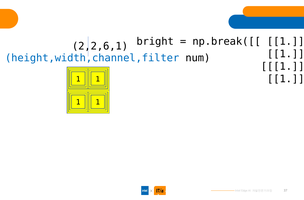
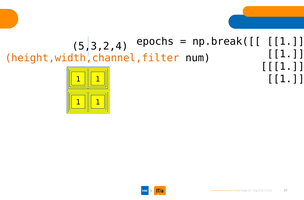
bright: bright -> epochs (155, 41)
2,2,6,1: 2,2,6,1 -> 5,3,2,4 (100, 46)
height,width,channel,filter colour: blue -> orange (92, 58)
